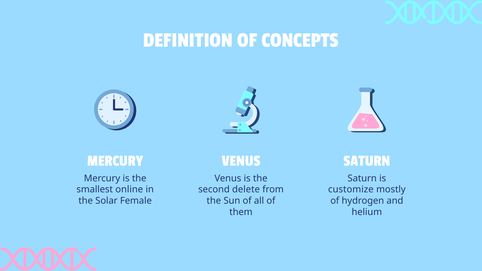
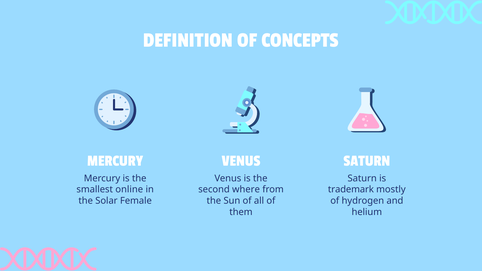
delete: delete -> where (246, 190)
customize: customize -> trademark (351, 190)
